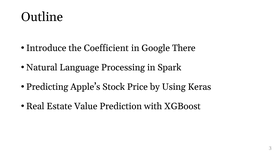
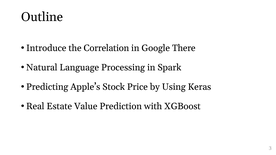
Coefficient: Coefficient -> Correlation (106, 48)
